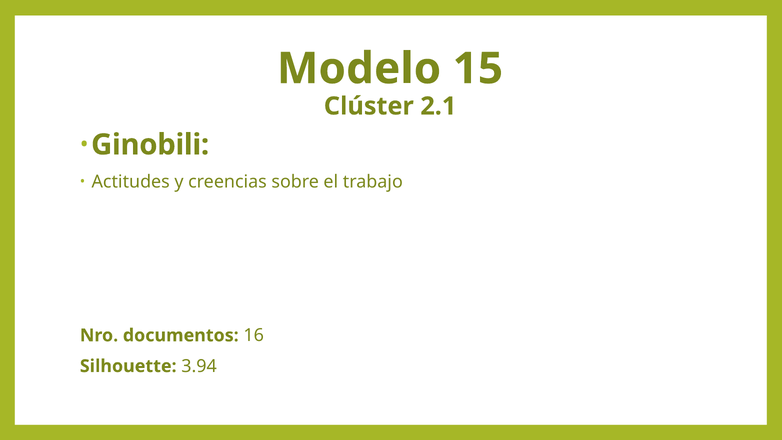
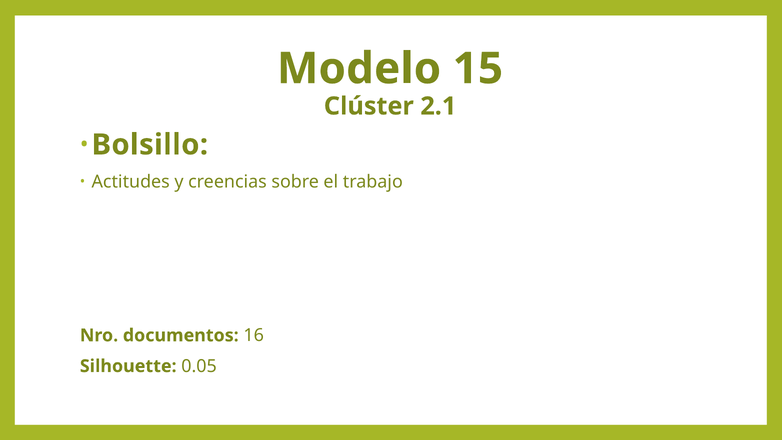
Ginobili: Ginobili -> Bolsillo (150, 145)
3.94: 3.94 -> 0.05 (199, 366)
